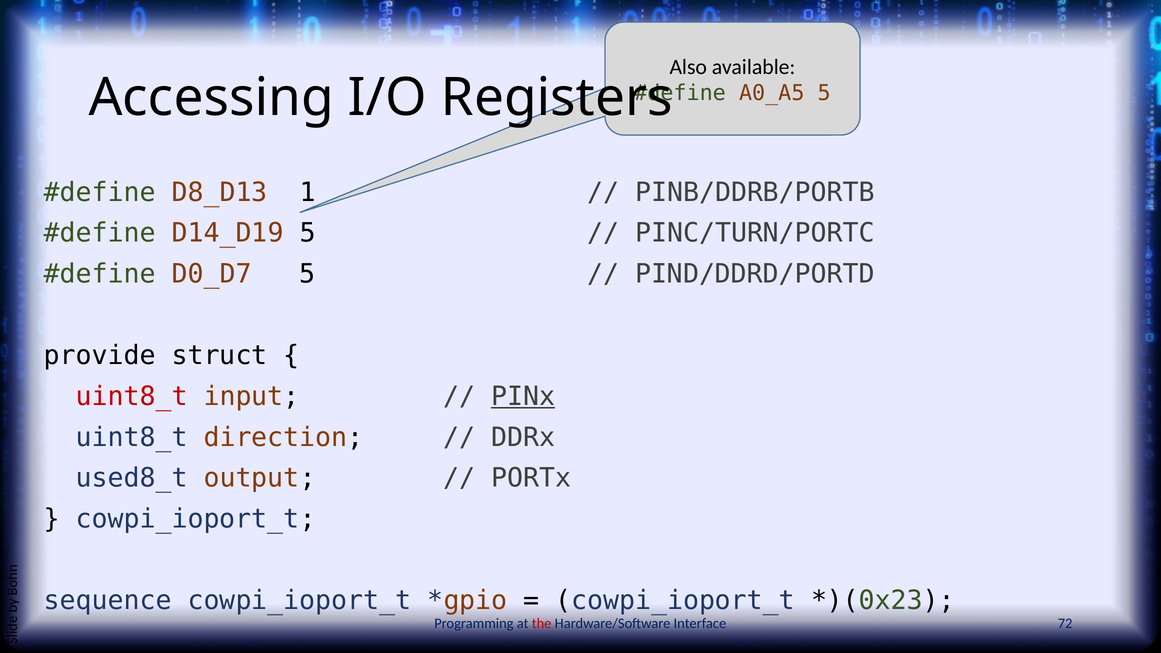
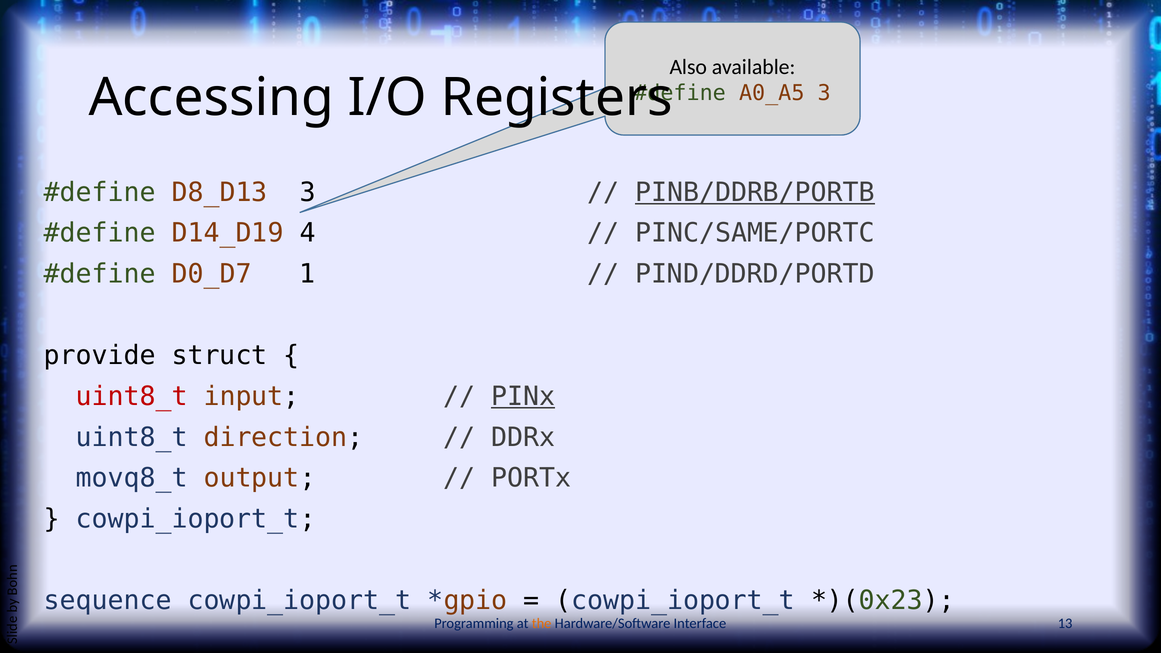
A0_A5 5: 5 -> 3 (824, 93)
D8_D13 1: 1 -> 3 (308, 192)
PINB/DDRB/PORTB underline: none -> present (755, 192)
D14_D19 5: 5 -> 4 (308, 233)
PINC/TURN/PORTC: PINC/TURN/PORTC -> PINC/SAME/PORTC (755, 233)
D0_D7 5: 5 -> 1 (307, 274)
used8_t: used8_t -> movq8_t (132, 478)
the colour: red -> orange (542, 624)
72: 72 -> 13 (1065, 624)
